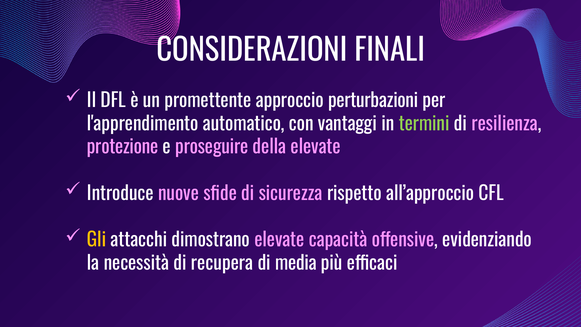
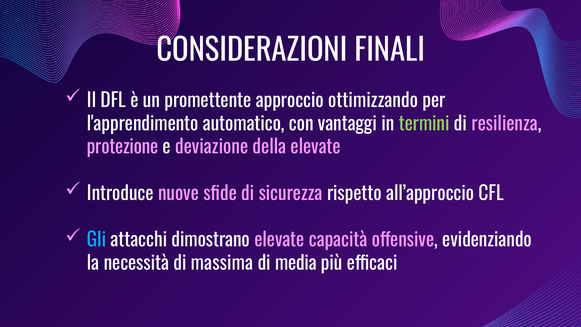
perturbazioni: perturbazioni -> ottimizzando (373, 101)
proseguire: proseguire -> deviazione (212, 147)
Gli colour: yellow -> light blue (97, 240)
recupera: recupera -> massima (222, 263)
